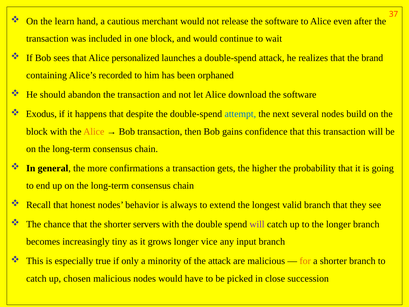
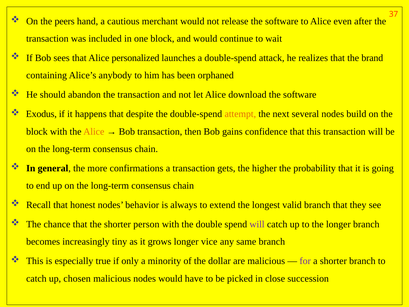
learn: learn -> peers (65, 21)
recorded: recorded -> anybody (115, 75)
attempt colour: blue -> orange (240, 114)
servers: servers -> person (146, 224)
input: input -> same (246, 242)
the attack: attack -> dollar (219, 261)
for colour: orange -> purple (305, 261)
